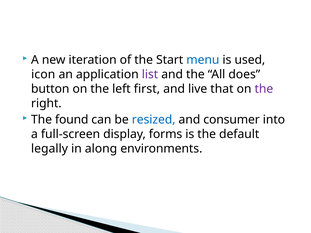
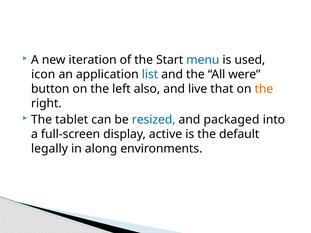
list colour: purple -> blue (150, 75)
does: does -> were (244, 75)
first: first -> also (147, 89)
the colour: purple -> orange (264, 89)
found: found -> tablet (72, 120)
consumer: consumer -> packaged (231, 120)
forms: forms -> active (166, 134)
